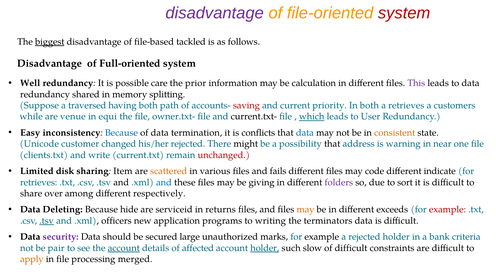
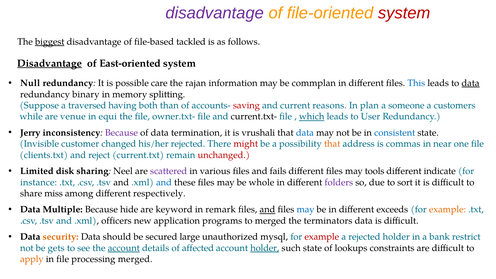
Disadvantage underline: none -> present (50, 63)
Full-oriented: Full-oriented -> East-oriented (130, 63)
Well: Well -> Null (30, 83)
prior: prior -> rajan (196, 83)
calculation: calculation -> commplan (314, 83)
This colour: purple -> blue (416, 83)
data underline: none -> present (471, 83)
shared: shared -> binary (86, 94)
path: path -> than (169, 105)
priority: priority -> reasons (330, 105)
In both: both -> plan (369, 105)
a retrieves: retrieves -> someone (406, 105)
Easy: Easy -> Jerry (30, 133)
Because colour: blue -> purple (122, 133)
conflicts: conflicts -> vrushali (258, 133)
consistent colour: orange -> blue (395, 133)
Unicode: Unicode -> Invisible (39, 144)
might colour: black -> red (246, 144)
that colour: black -> orange (332, 144)
warning: warning -> commas (403, 144)
write: write -> reject (99, 155)
Item: Item -> Neel (123, 171)
scattered colour: orange -> purple (169, 171)
code: code -> tools (375, 171)
retrieves: retrieves -> instance (39, 182)
giving: giving -> whole (262, 182)
over: over -> miss (54, 193)
Deleting: Deleting -> Multiple (63, 210)
serviceid: serviceid -> keyword (174, 210)
returns: returns -> remark (221, 210)
and underline: none -> present (267, 210)
may colour: orange -> blue (306, 210)
example colour: red -> orange (447, 210)
.tsv underline: present -> none (47, 221)
to writing: writing -> merged (271, 221)
security colour: purple -> orange (61, 237)
marks: marks -> mysql (274, 237)
example colour: black -> red (322, 237)
criteria: criteria -> restrict (466, 237)
pair: pair -> gets (56, 248)
such slow: slow -> state (312, 248)
of difficult: difficult -> lookups (351, 248)
